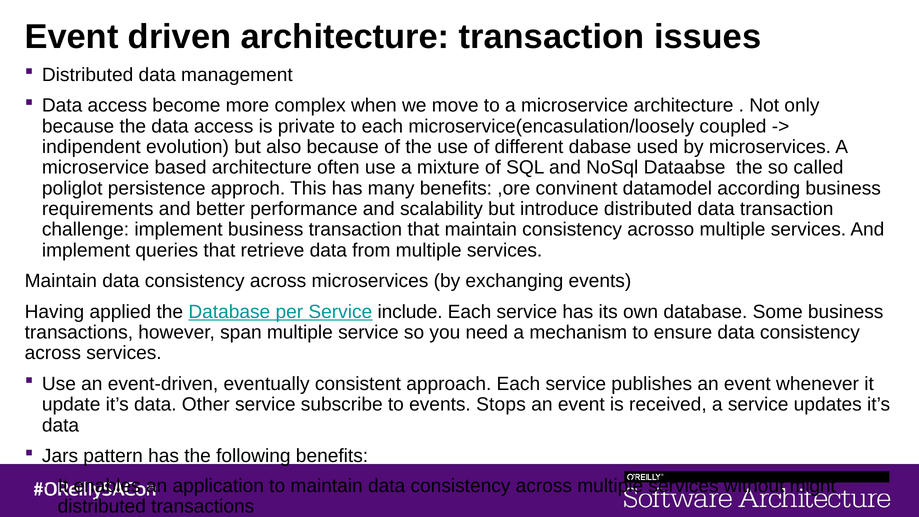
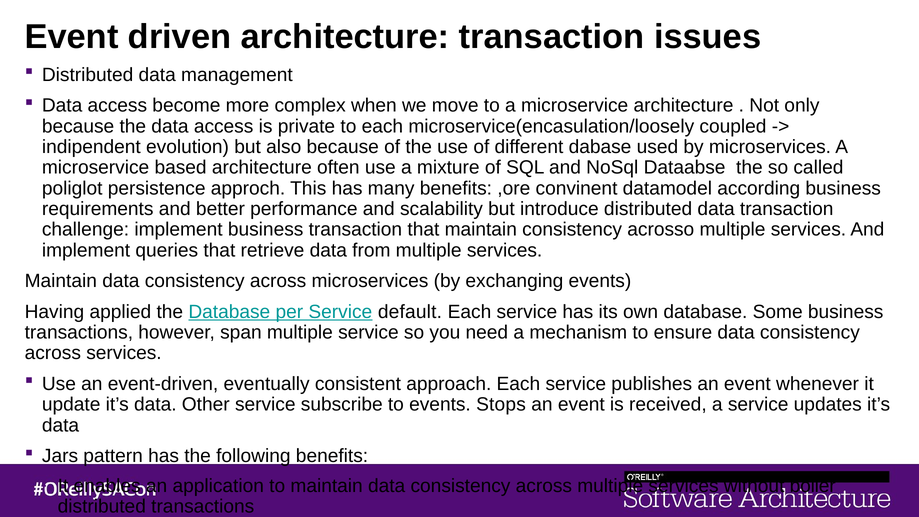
include: include -> default (410, 312)
might: might -> boiler (813, 486)
